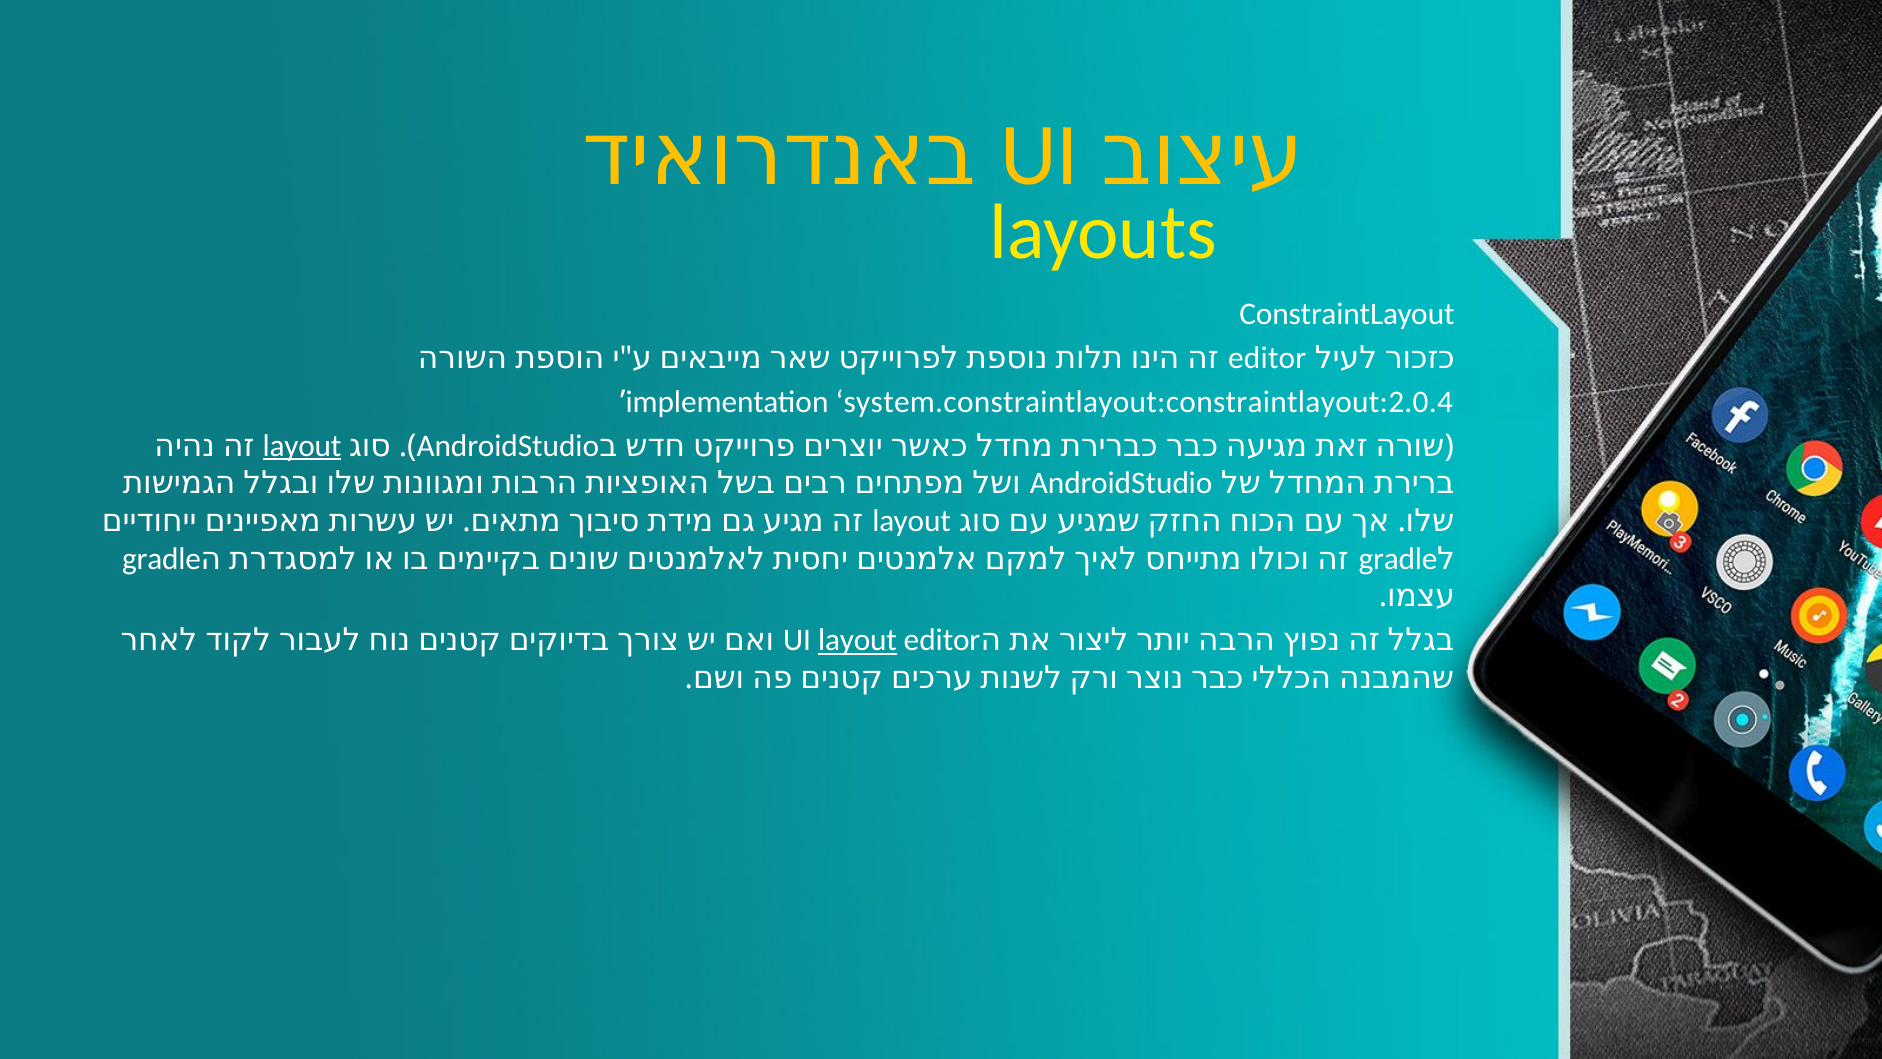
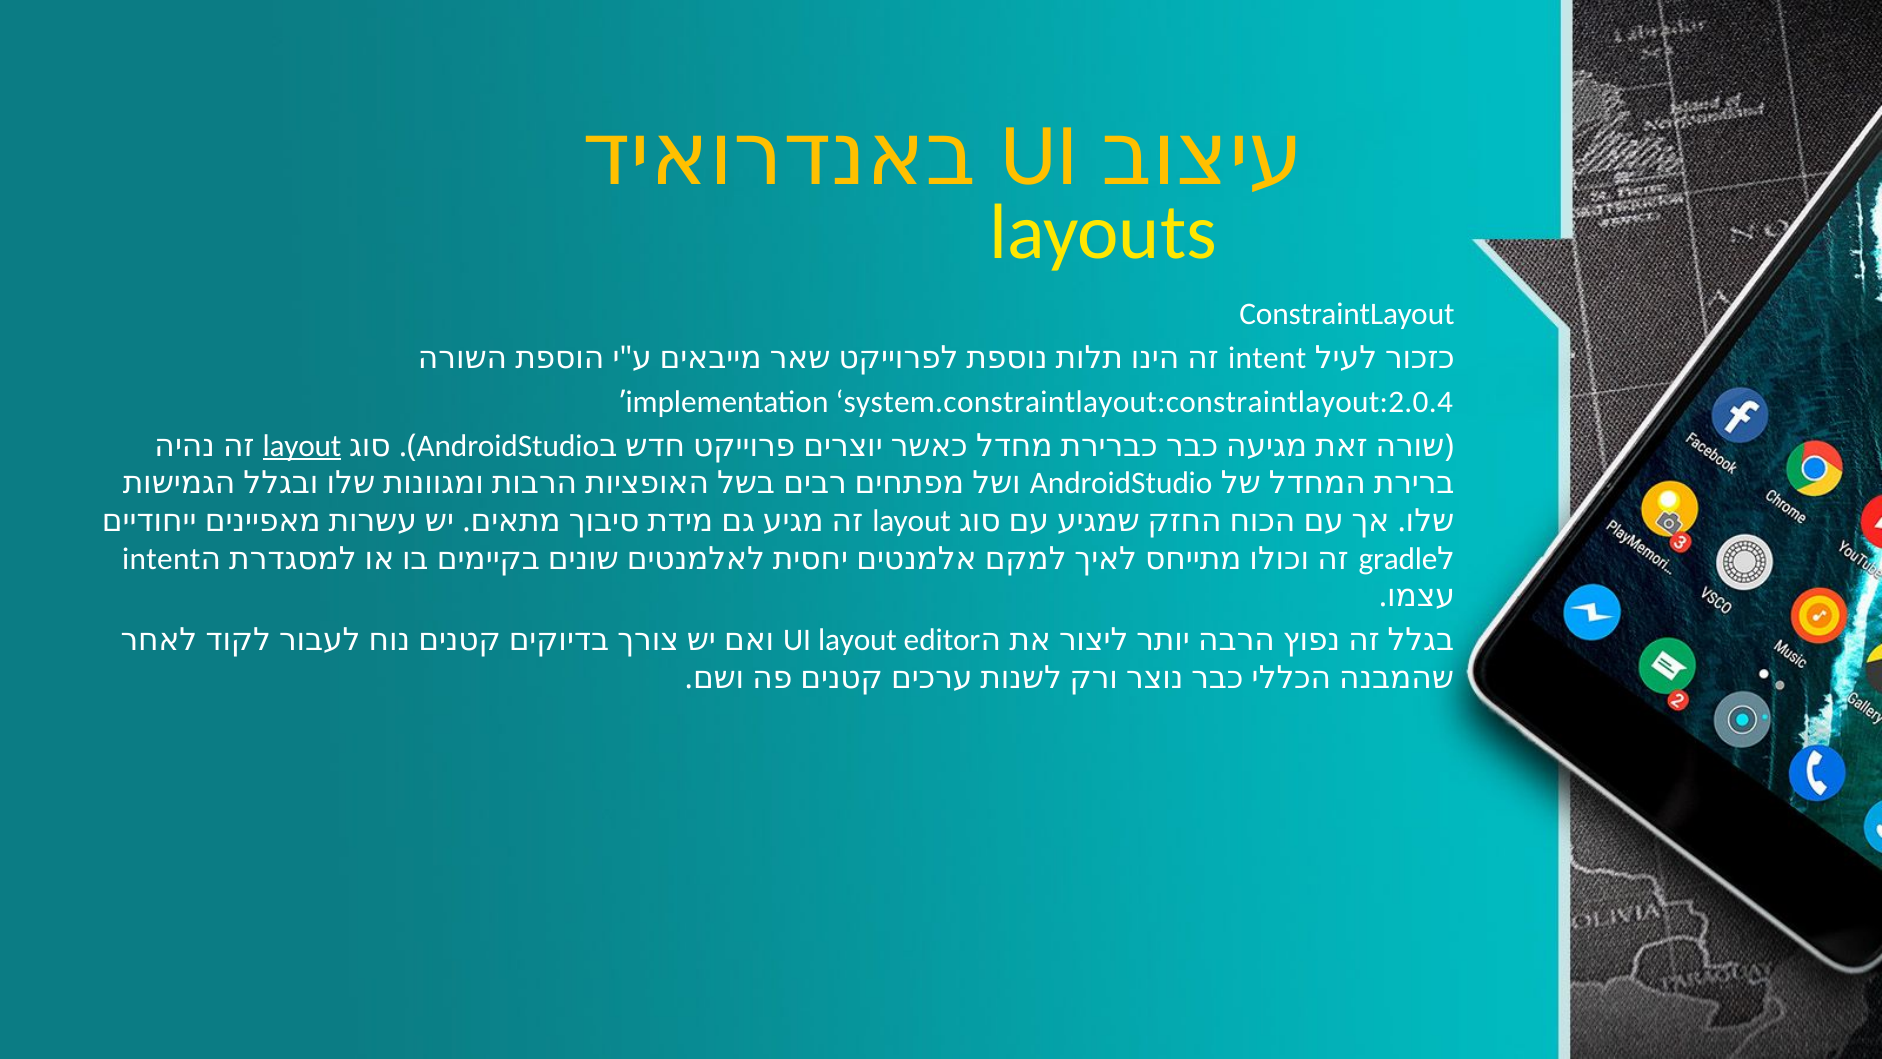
editor: editor -> intent (1267, 358)
gradle: gradle -> intent (161, 559)
layout underline: present -> none (857, 640)
